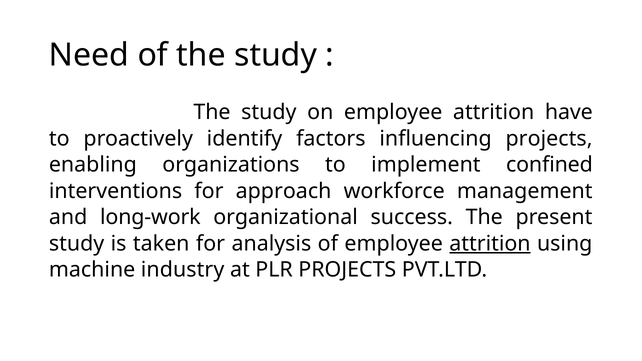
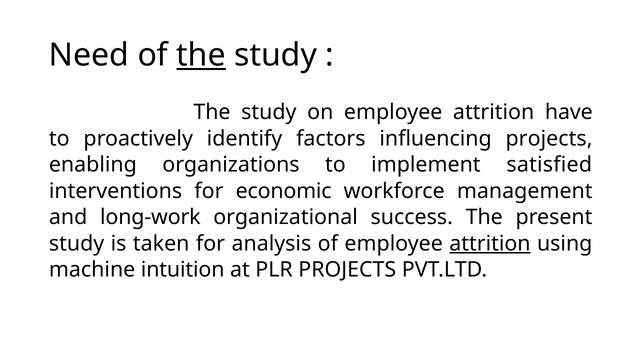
the underline: none -> present (201, 55)
confined: confined -> satisfied (549, 165)
approach: approach -> economic (284, 191)
industry: industry -> intuition (183, 270)
